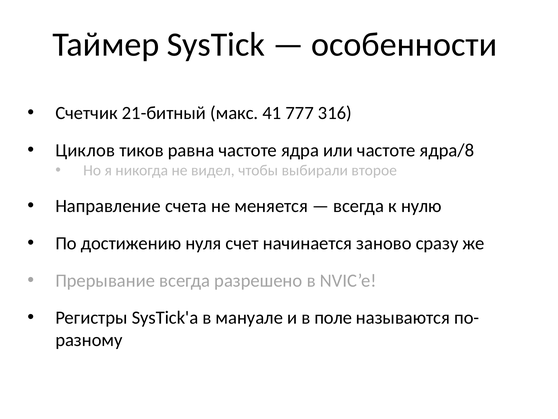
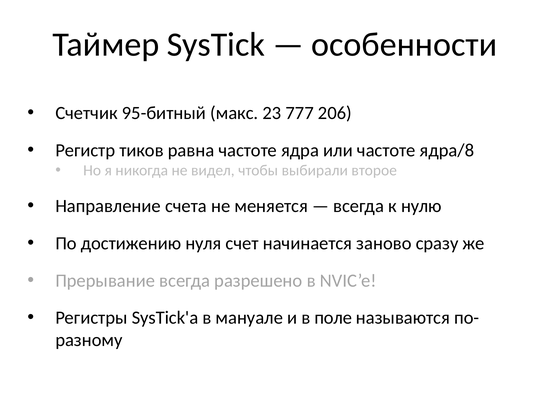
21-битный: 21-битный -> 95-битный (164, 113)
41: 41 -> 23 (272, 113)
316: 316 -> 206 (335, 113)
Циклов: Циклов -> Регистр (85, 150)
